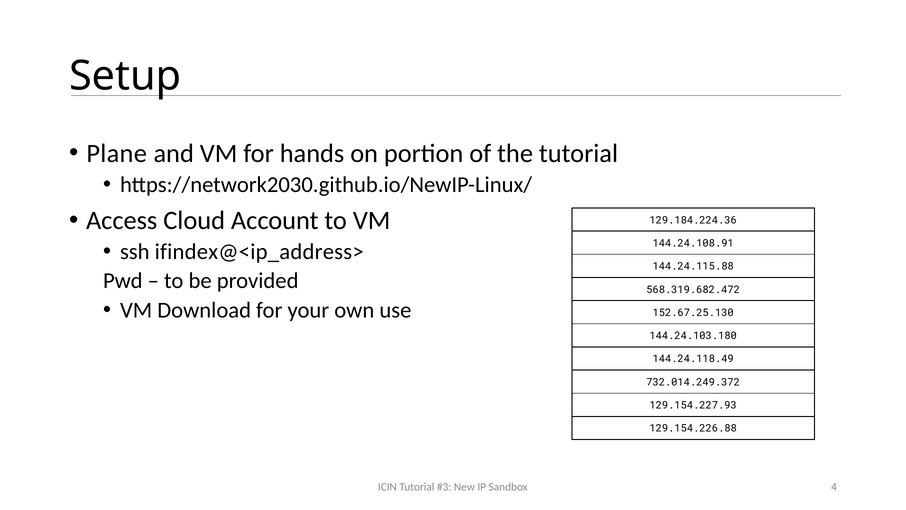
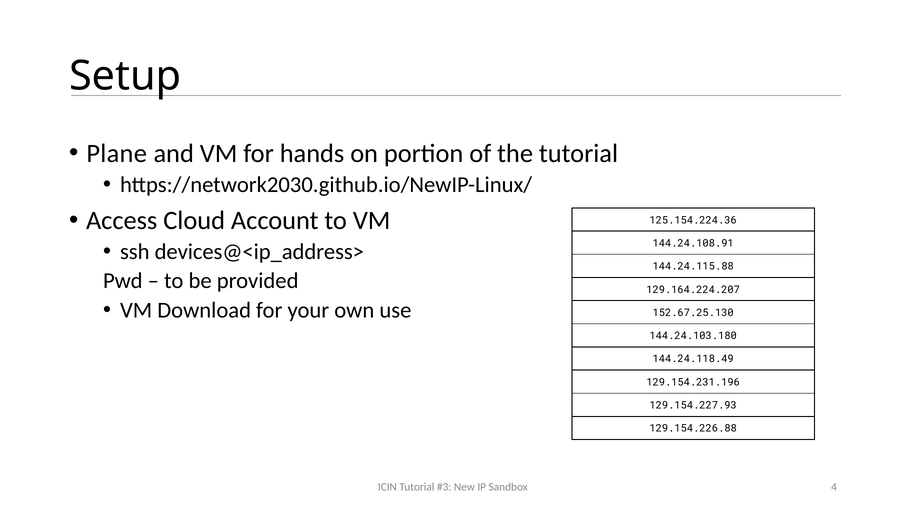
129.184.224.36: 129.184.224.36 -> 125.154.224.36 (693, 220)
ifindex@<ip_address>: ifindex@<ip_address> -> devices@<ip_address> (259, 252)
568.319.682.472: 568.319.682.472 -> 129.164.224.207 (693, 289)
732.014.249.372: 732.014.249.372 -> 129.154.231.196 (693, 382)
